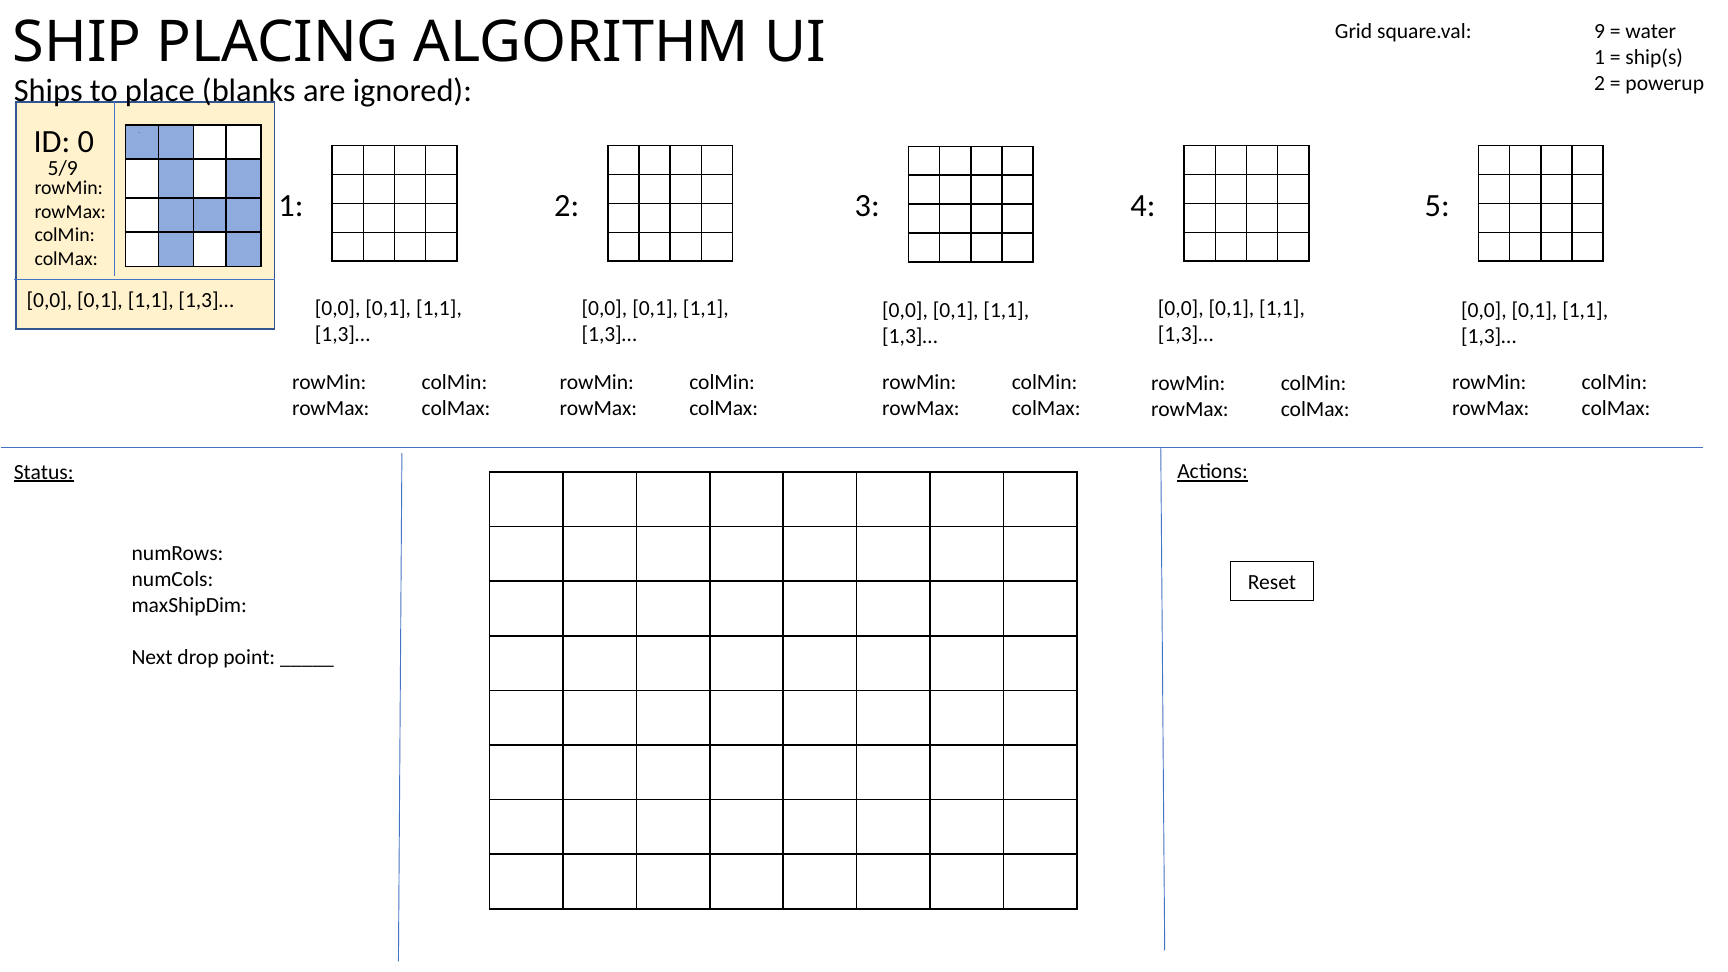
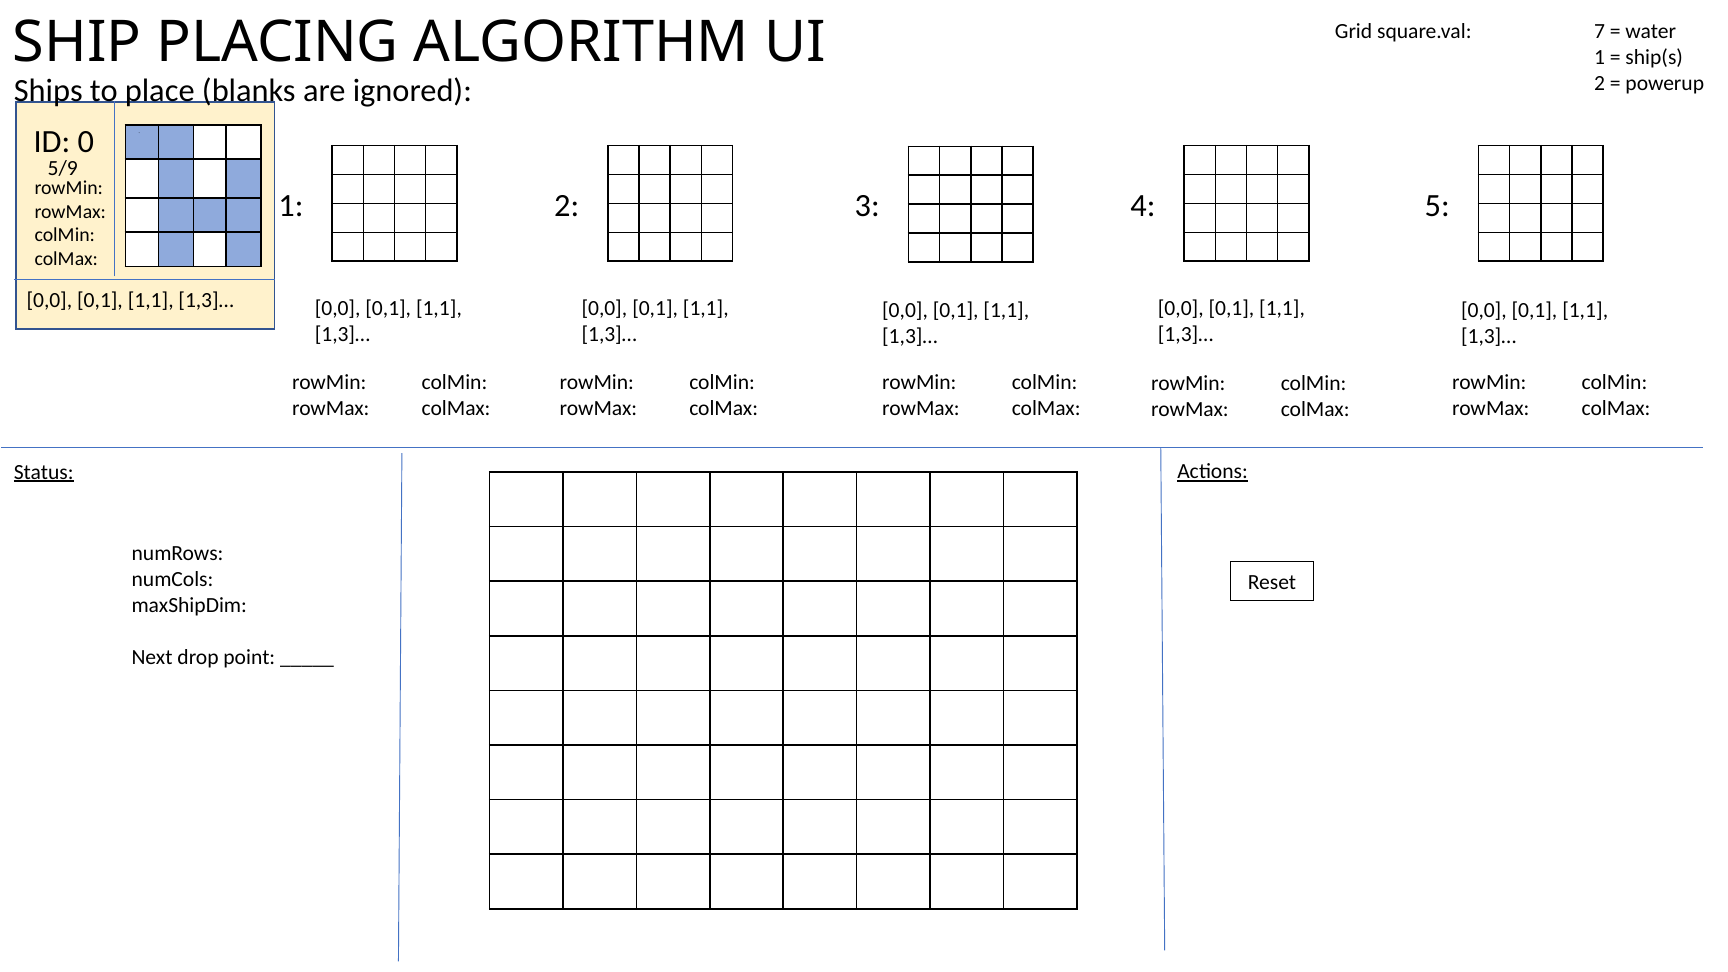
9: 9 -> 7 (1600, 31)
